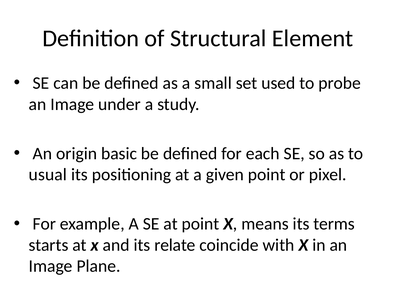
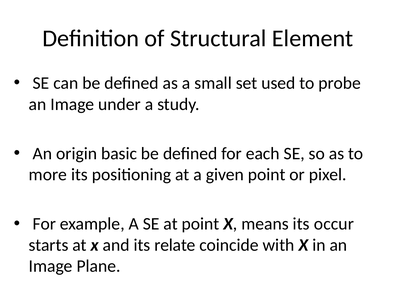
usual: usual -> more (48, 175)
terms: terms -> occur (334, 224)
